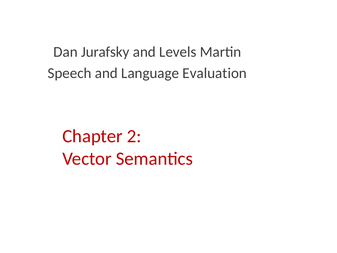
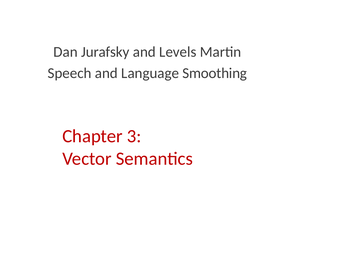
Evaluation: Evaluation -> Smoothing (215, 73)
2: 2 -> 3 (134, 136)
